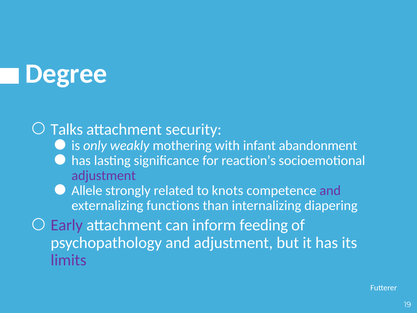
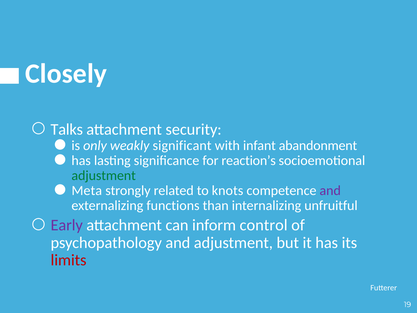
Degree: Degree -> Closely (66, 73)
mothering: mothering -> significant (182, 145)
adjustment colour: purple -> green (104, 175)
Allele: Allele -> Meta (87, 190)
diapering: diapering -> unfruitful (331, 205)
feeding: feeding -> control (264, 225)
limits colour: purple -> red (69, 260)
